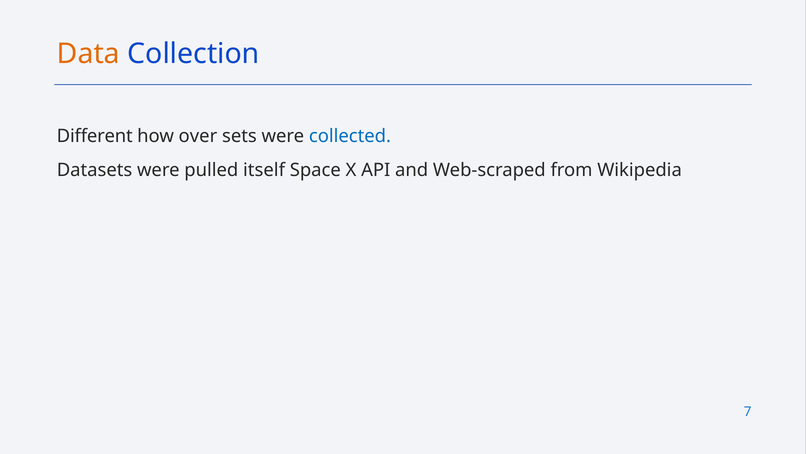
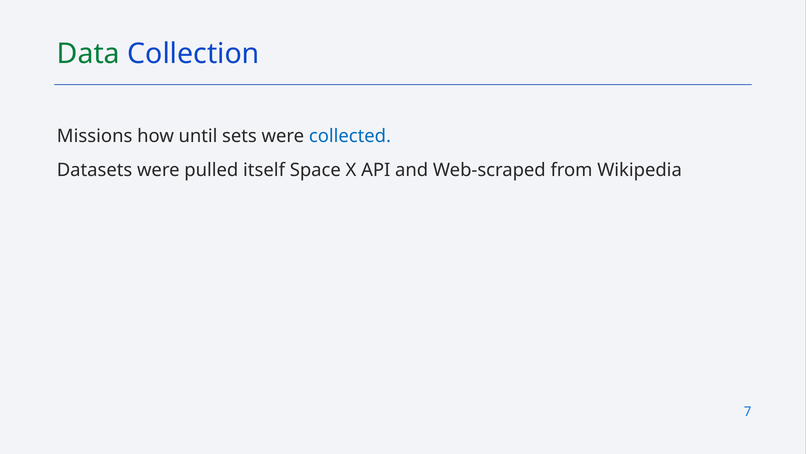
Data colour: orange -> green (88, 54)
Different: Different -> Missions (95, 136)
over: over -> until (198, 136)
